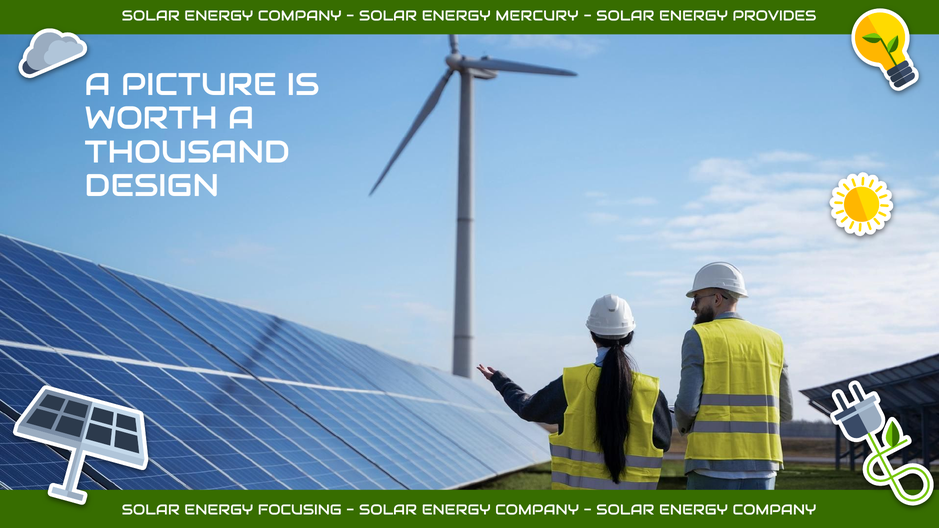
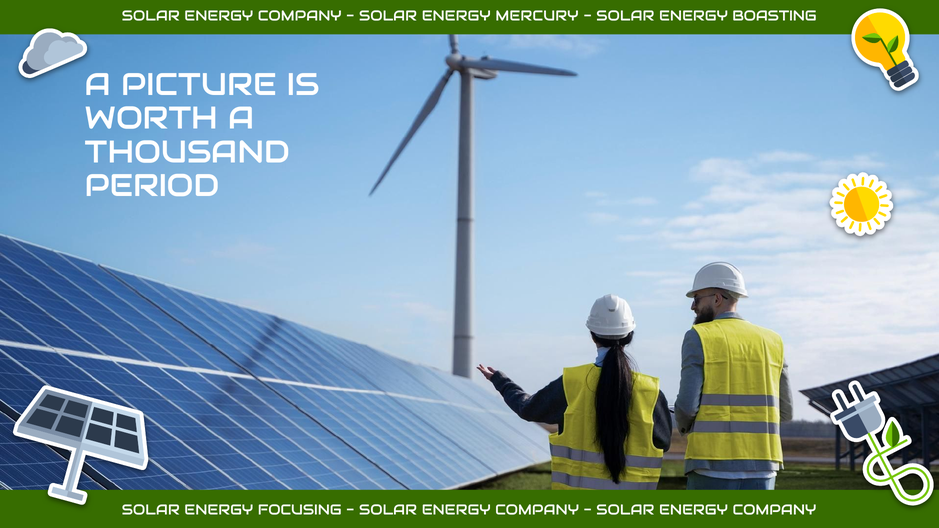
PROVIDES: PROVIDES -> BOASTING (774, 16)
DESIGN: DESIGN -> PERIOD (152, 186)
